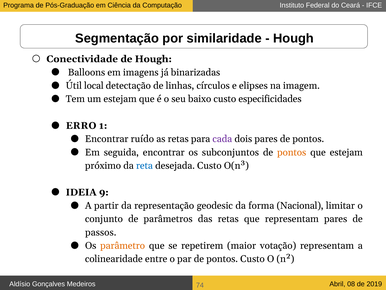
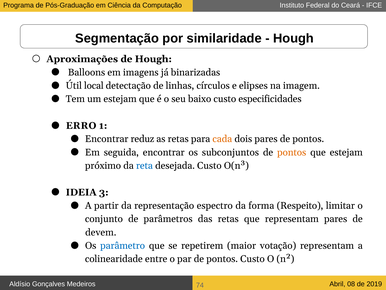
Conectividade: Conectividade -> Aproximações (82, 59)
ruído: ruído -> reduz (142, 139)
cada colour: purple -> orange (222, 139)
9: 9 -> 3 (104, 192)
geodesic: geodesic -> espectro (215, 205)
Nacional: Nacional -> Respeito (300, 205)
passos: passos -> devem (101, 232)
parâmetro colour: orange -> blue (123, 245)
